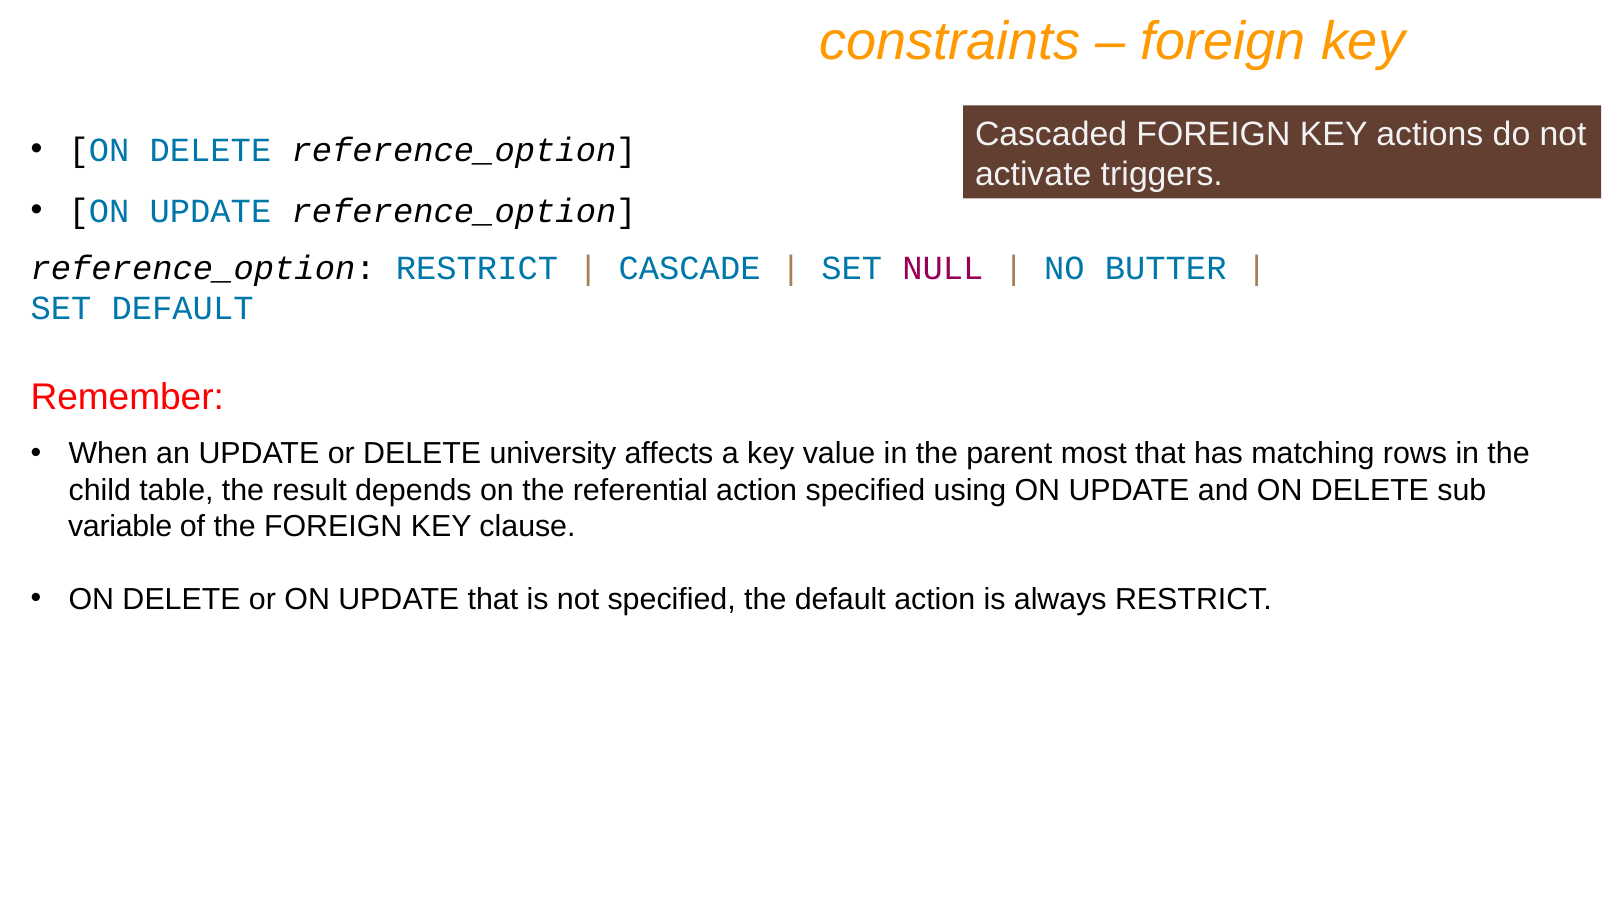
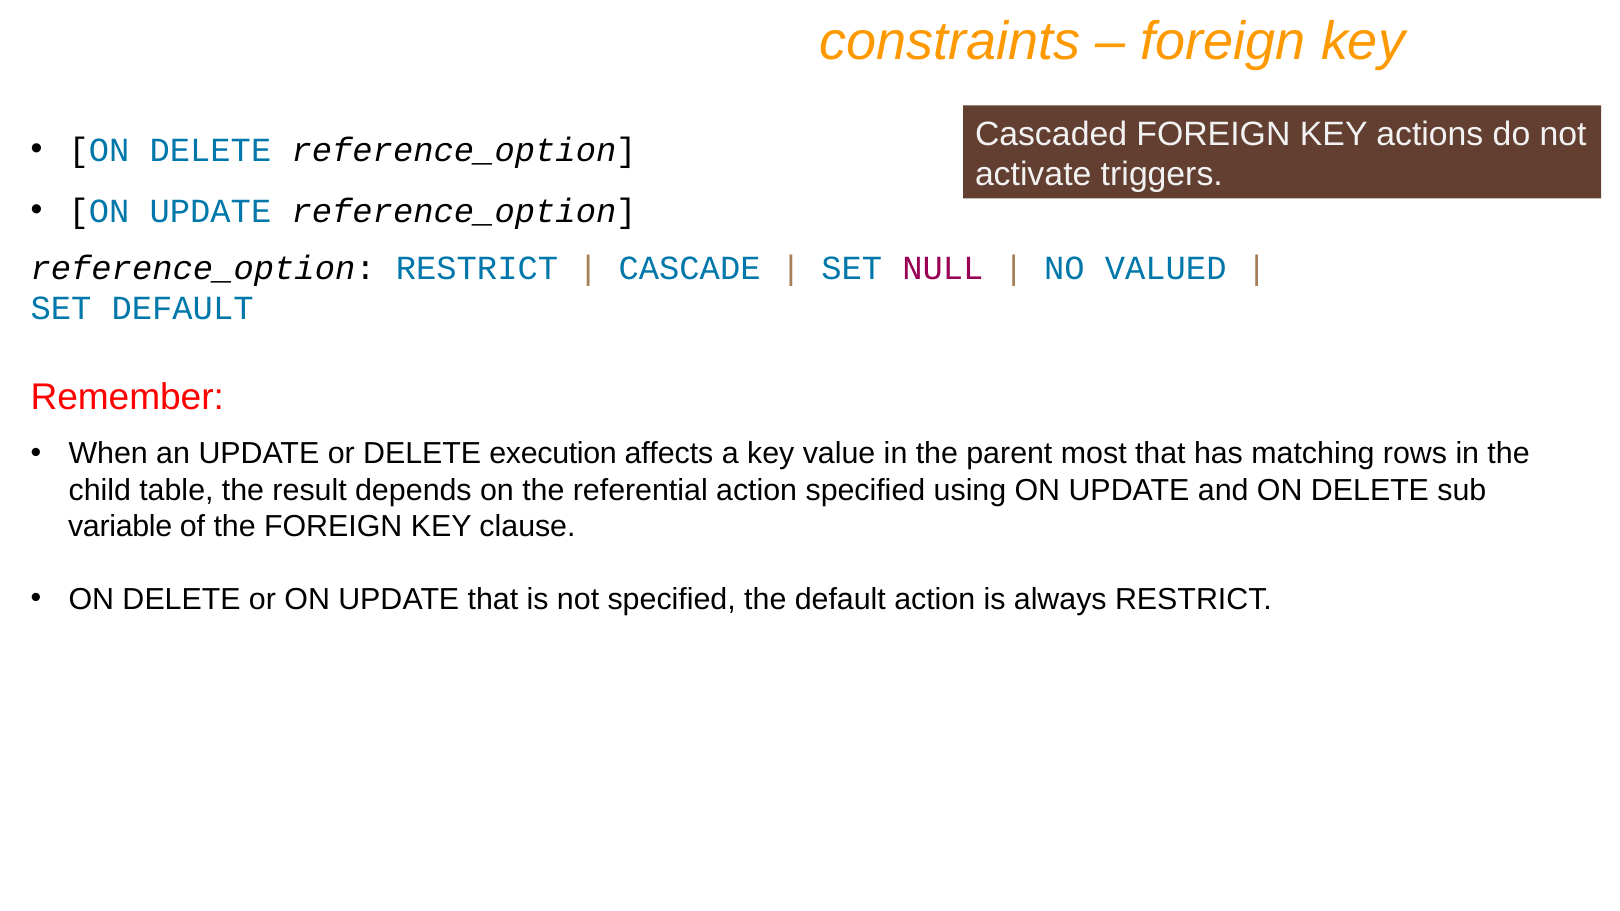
BUTTER: BUTTER -> VALUED (1166, 268)
university: university -> execution (553, 454)
